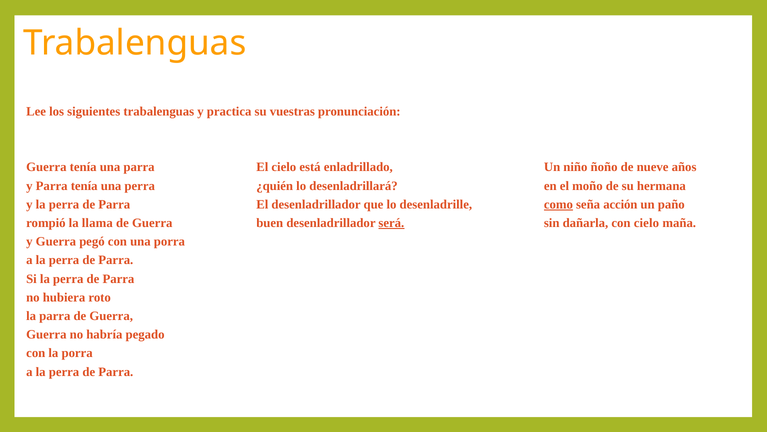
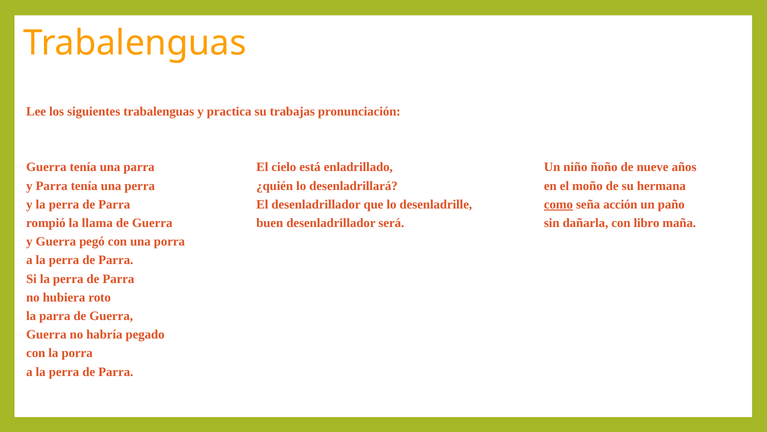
vuestras: vuestras -> trabajas (292, 111)
será underline: present -> none (391, 223)
con cielo: cielo -> libro (647, 223)
